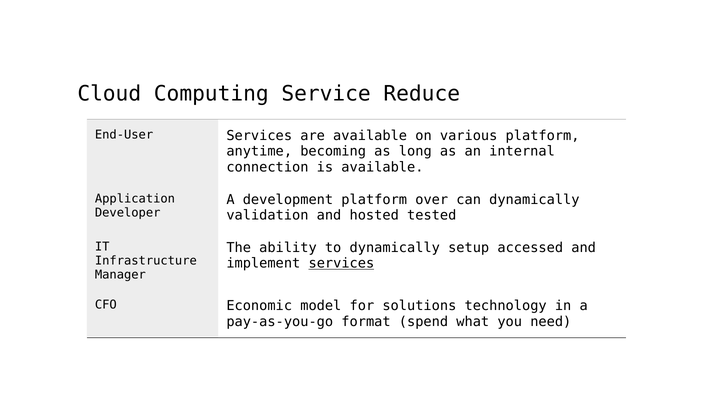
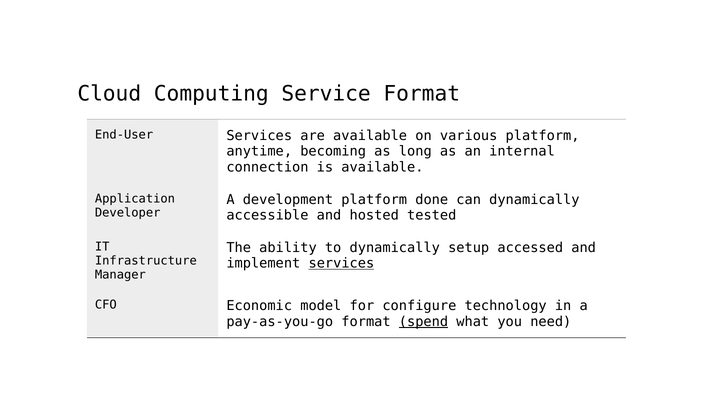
Service Reduce: Reduce -> Format (422, 94)
over: over -> done (432, 200)
validation: validation -> accessible (267, 216)
solutions: solutions -> configure (419, 306)
spend underline: none -> present (423, 322)
